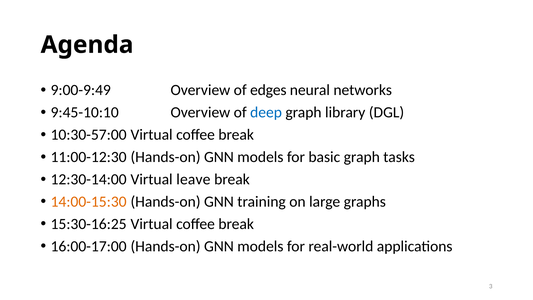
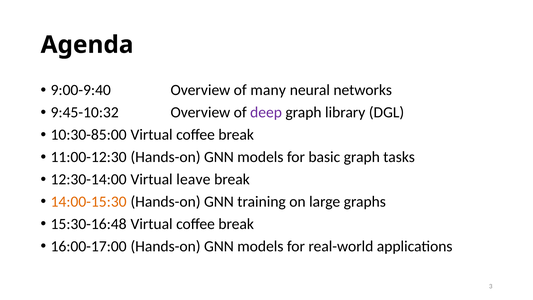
9:00-9:49: 9:00-9:49 -> 9:00-9:40 (81, 90)
edges: edges -> many (268, 90)
9:45-10:10: 9:45-10:10 -> 9:45-10:32 (85, 112)
deep colour: blue -> purple (266, 112)
10:30-57:00: 10:30-57:00 -> 10:30-85:00 (89, 135)
15:30-16:25: 15:30-16:25 -> 15:30-16:48 (89, 224)
